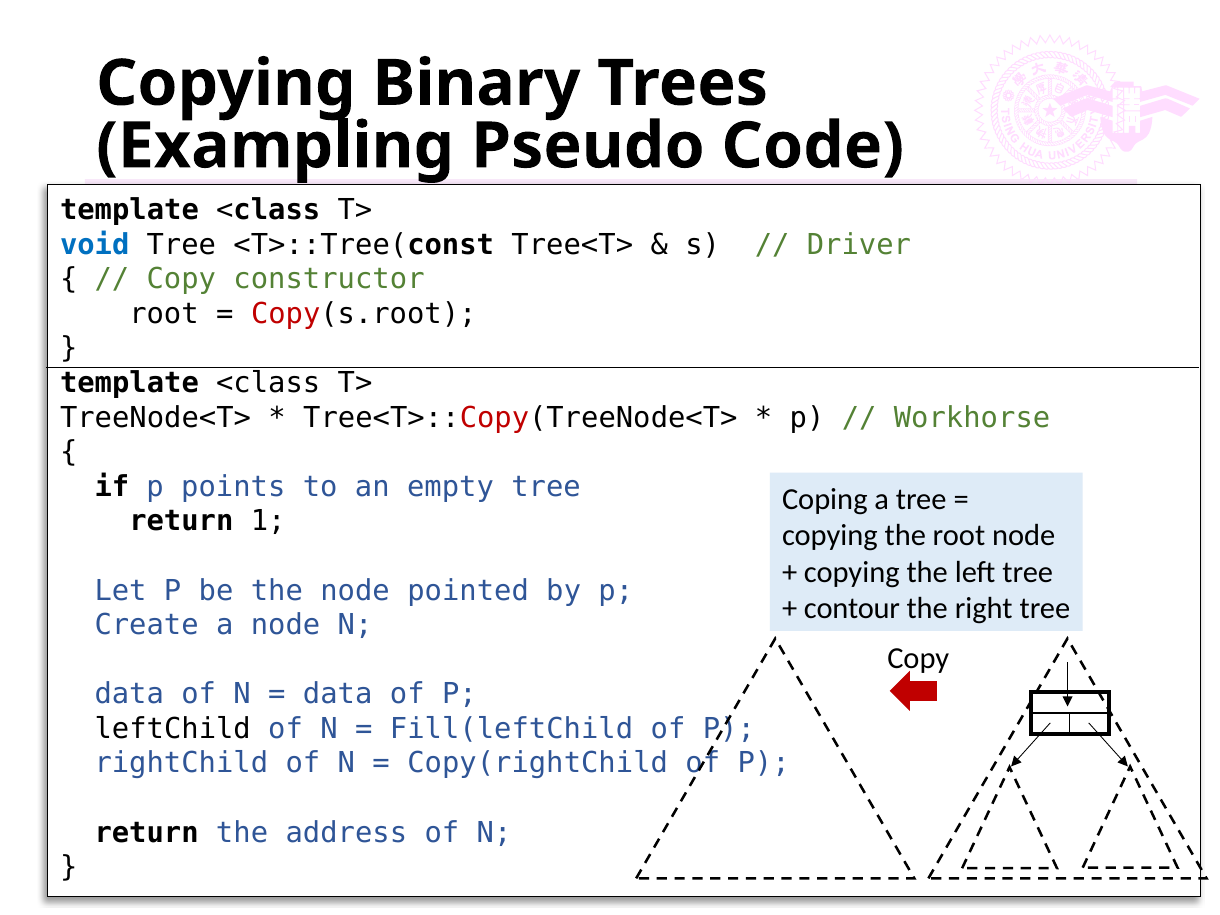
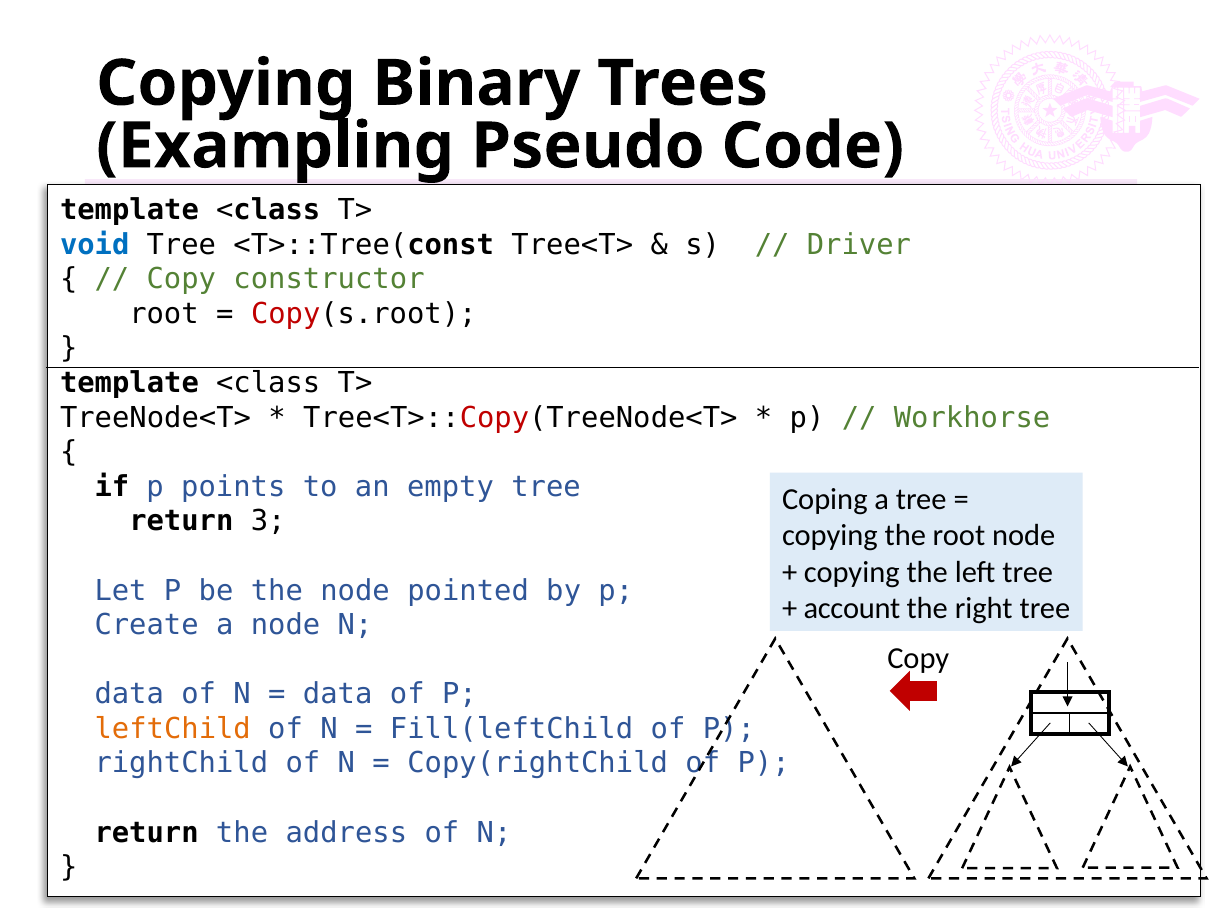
1: 1 -> 3 (268, 521)
contour: contour -> account (852, 609)
leftChild colour: black -> orange (173, 729)
